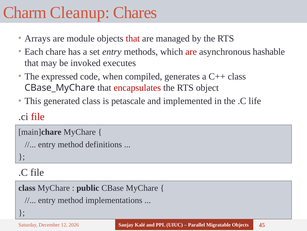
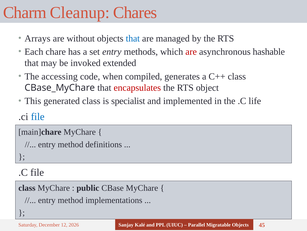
module: module -> without (81, 38)
that colour: red -> blue (133, 38)
executes: executes -> extended (120, 63)
expressed: expressed -> accessing (60, 76)
petascale: petascale -> specialist (128, 101)
file colour: red -> blue (38, 116)
